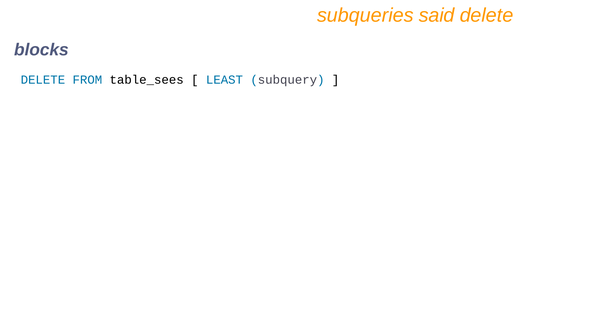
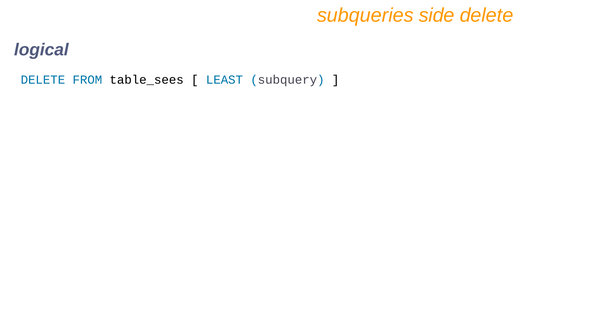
said: said -> side (437, 15)
blocks: blocks -> logical (41, 50)
